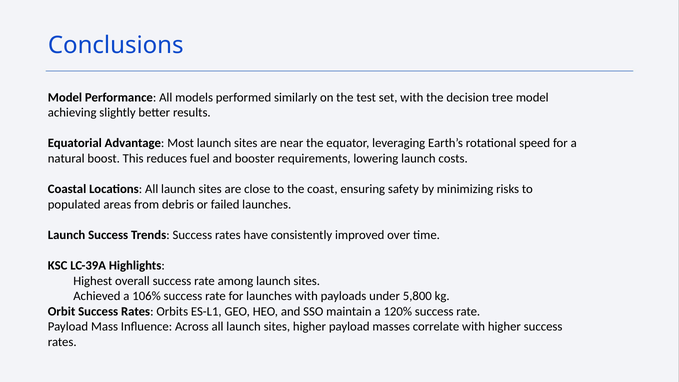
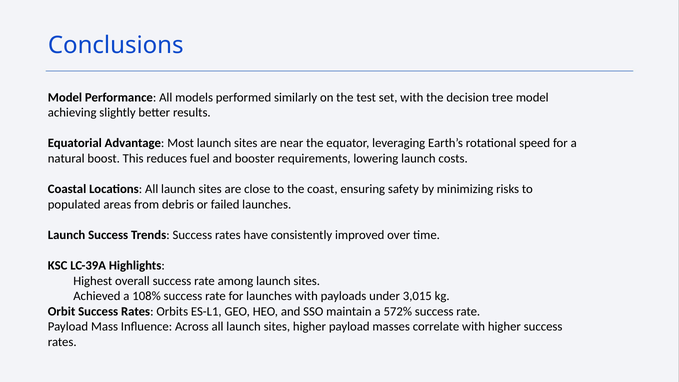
106%: 106% -> 108% (147, 296)
5,800: 5,800 -> 3,015 (417, 296)
120%: 120% -> 572% (398, 311)
